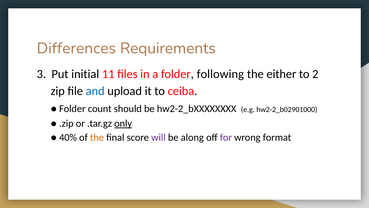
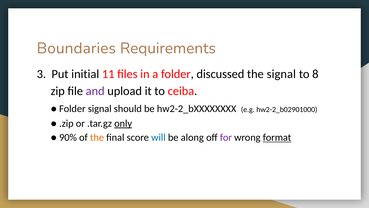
Differences: Differences -> Boundaries (76, 48)
following: following -> discussed (220, 74)
the either: either -> signal (281, 74)
2: 2 -> 8 (315, 74)
and colour: blue -> purple (95, 91)
Folder count: count -> signal (100, 109)
40%: 40% -> 90% (68, 137)
will colour: purple -> blue (158, 137)
format underline: none -> present (277, 137)
